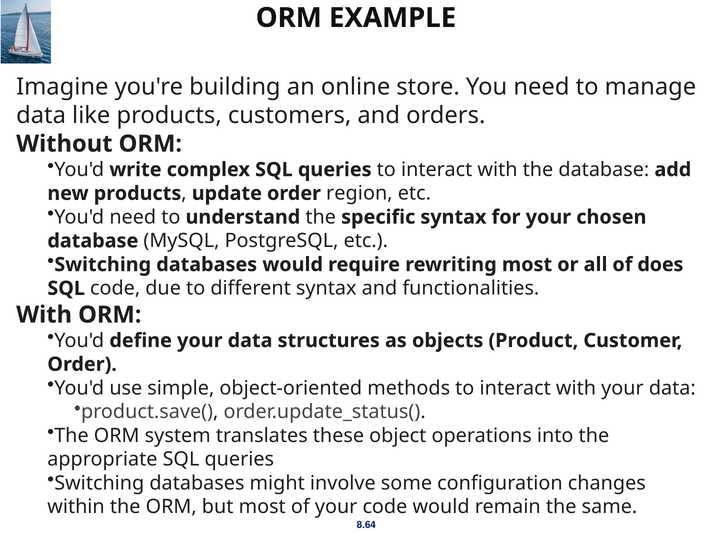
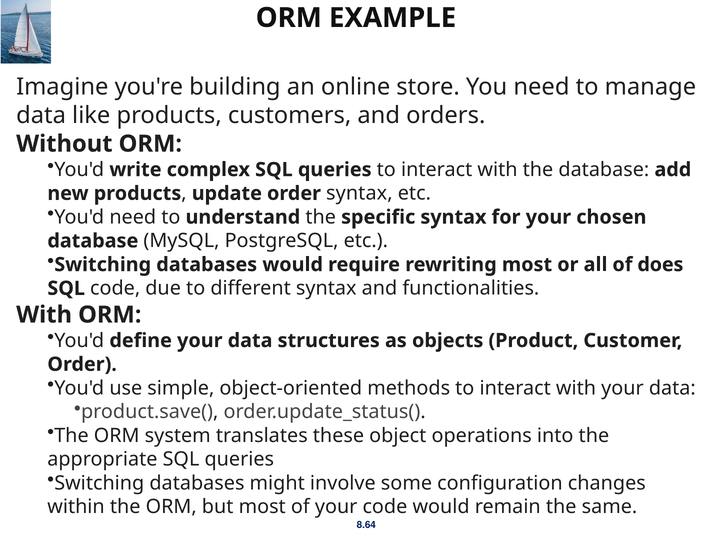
order region: region -> syntax (359, 193)
